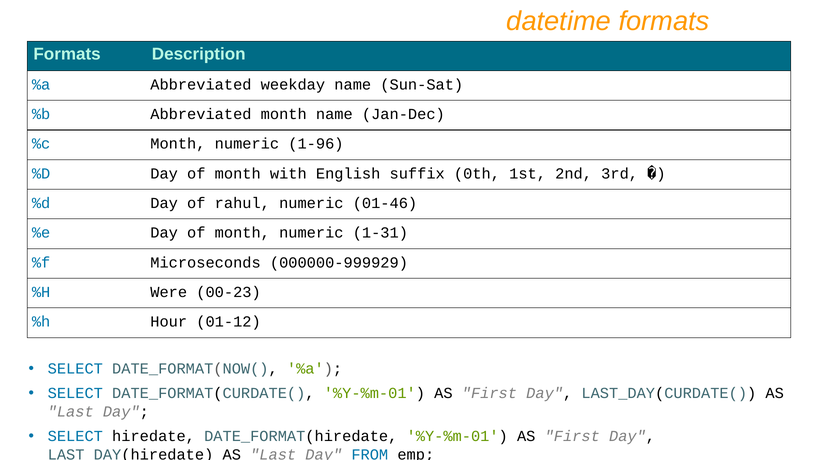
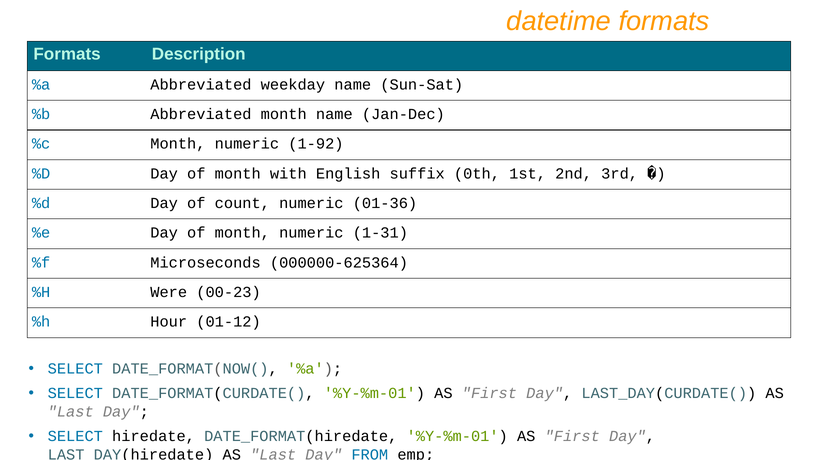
1-96: 1-96 -> 1-92 (316, 144)
rahul: rahul -> count (242, 203)
01-46: 01-46 -> 01-36 (385, 203)
000000-999929: 000000-999929 -> 000000-625364 (339, 263)
